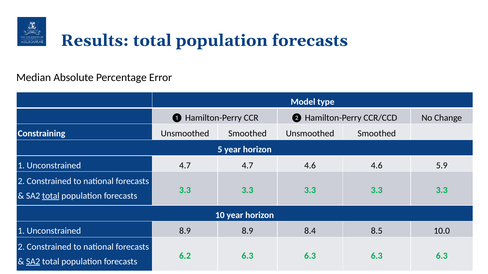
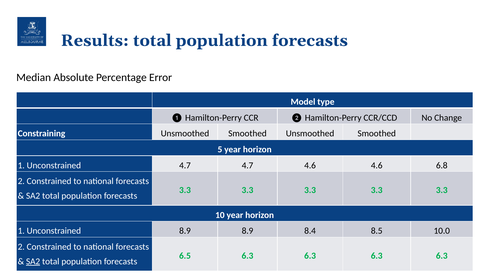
5.9: 5.9 -> 6.8 (442, 166)
total underline: present -> none (51, 196)
6.2: 6.2 -> 6.5 (185, 256)
